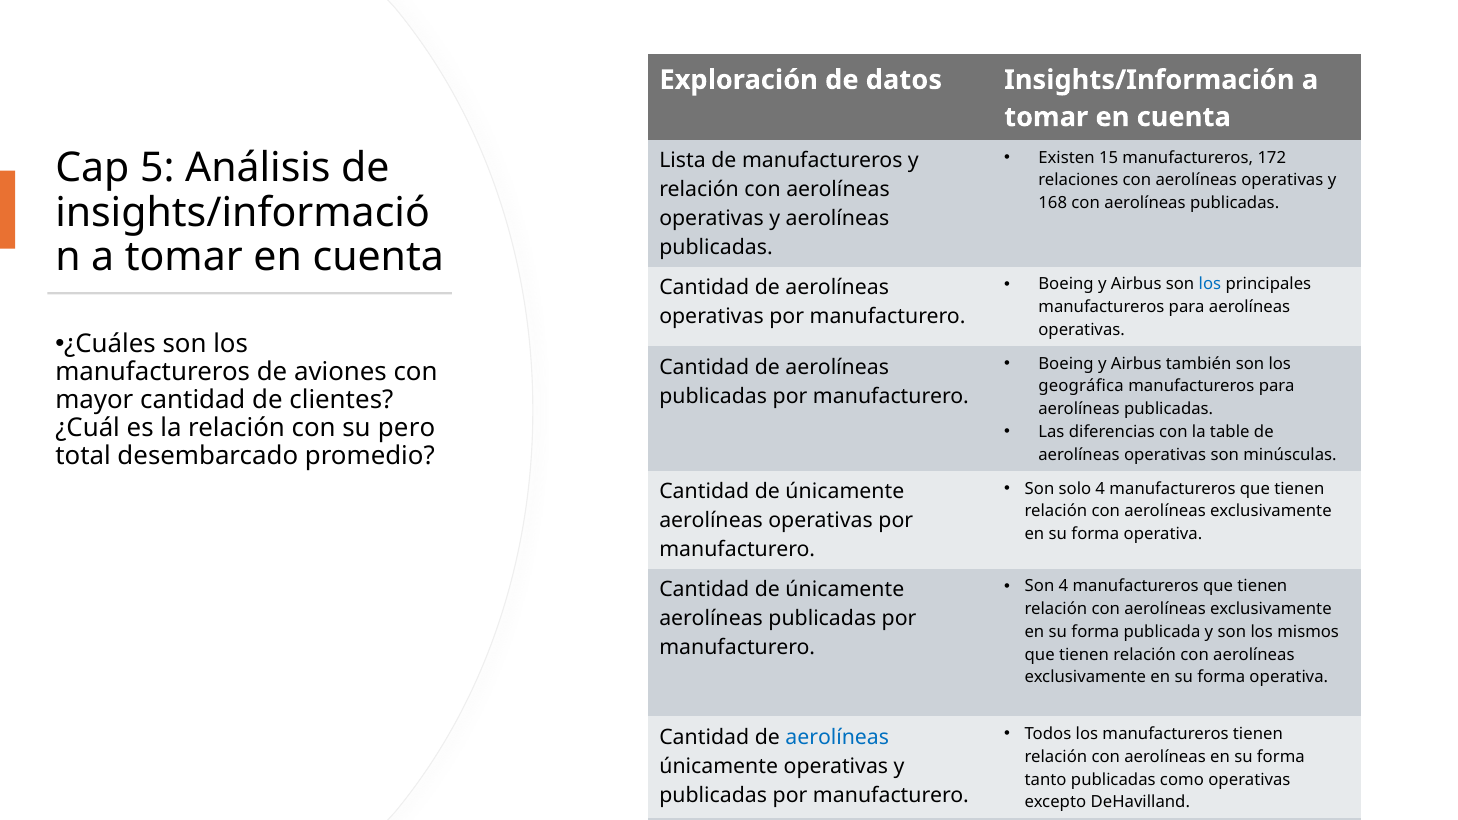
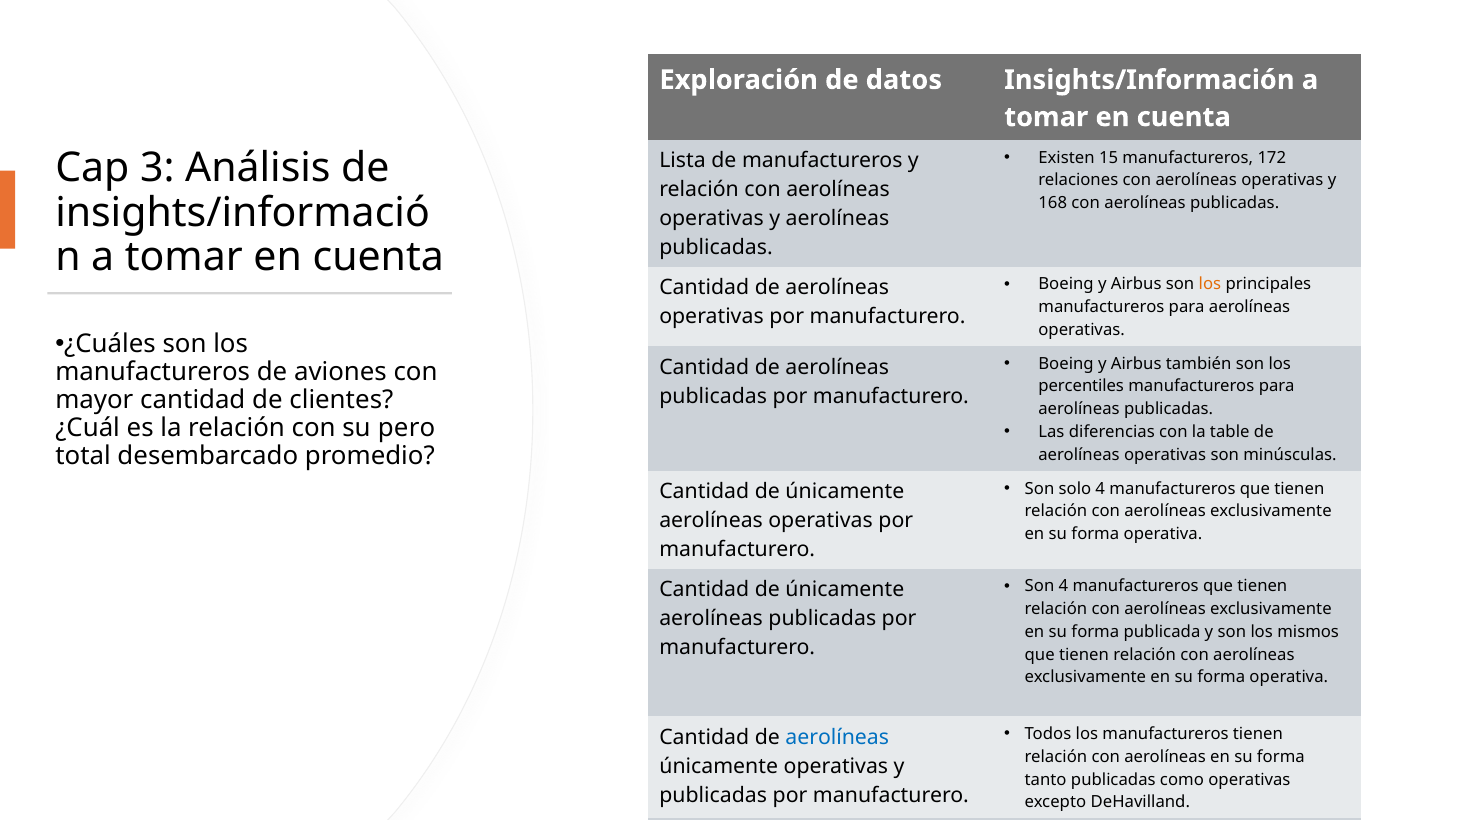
5: 5 -> 3 (157, 168)
los colour: blue -> orange (1210, 284)
geográfica: geográfica -> percentiles (1081, 387)
